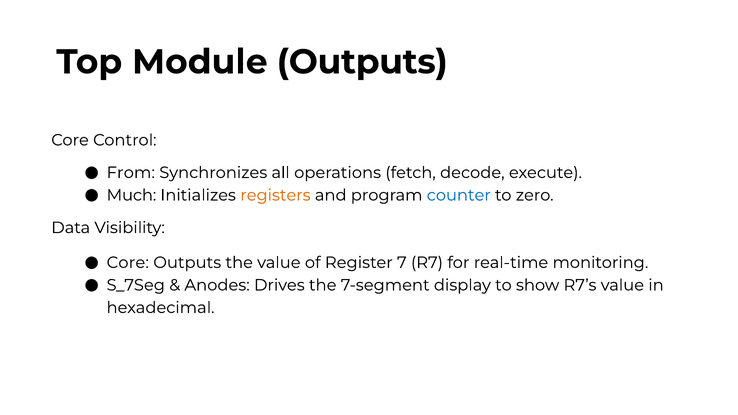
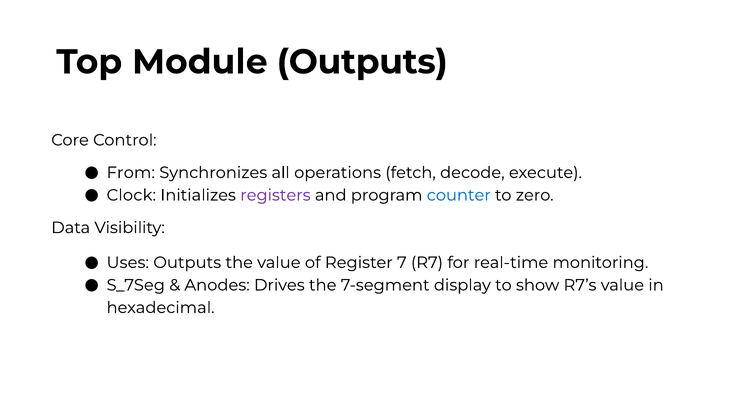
Much: Much -> Clock (131, 195)
registers colour: orange -> purple (275, 195)
Core: Core -> Uses (128, 263)
